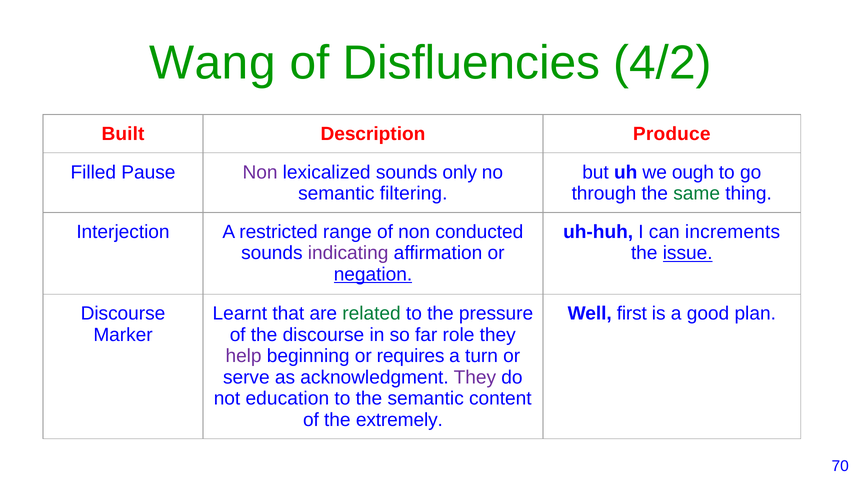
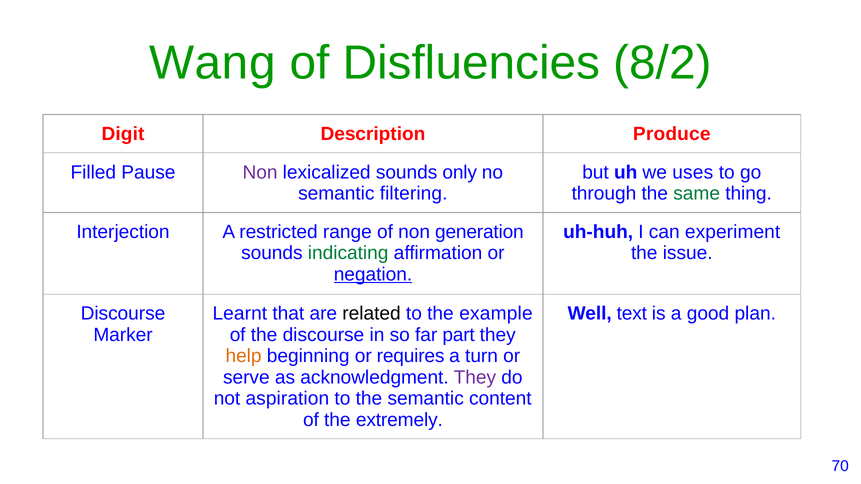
4/2: 4/2 -> 8/2 (662, 63)
Built: Built -> Digit (123, 134)
ough: ough -> uses (693, 172)
conducted: conducted -> generation (479, 232)
increments: increments -> experiment (733, 232)
indicating colour: purple -> green (348, 253)
issue underline: present -> none (688, 253)
related colour: green -> black (372, 314)
pressure: pressure -> example (496, 314)
first: first -> text (632, 314)
role: role -> part (459, 335)
help colour: purple -> orange (244, 356)
education: education -> aspiration (287, 399)
